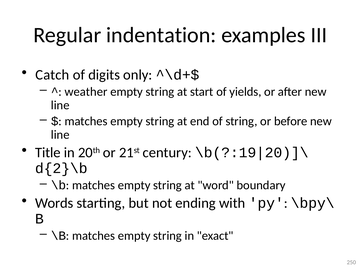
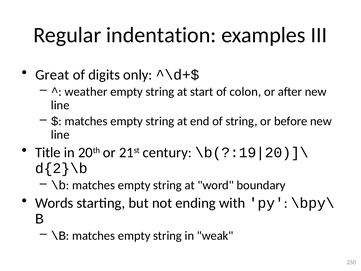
Catch: Catch -> Great (52, 75)
yields: yields -> colon (245, 92)
exact: exact -> weak (215, 235)
